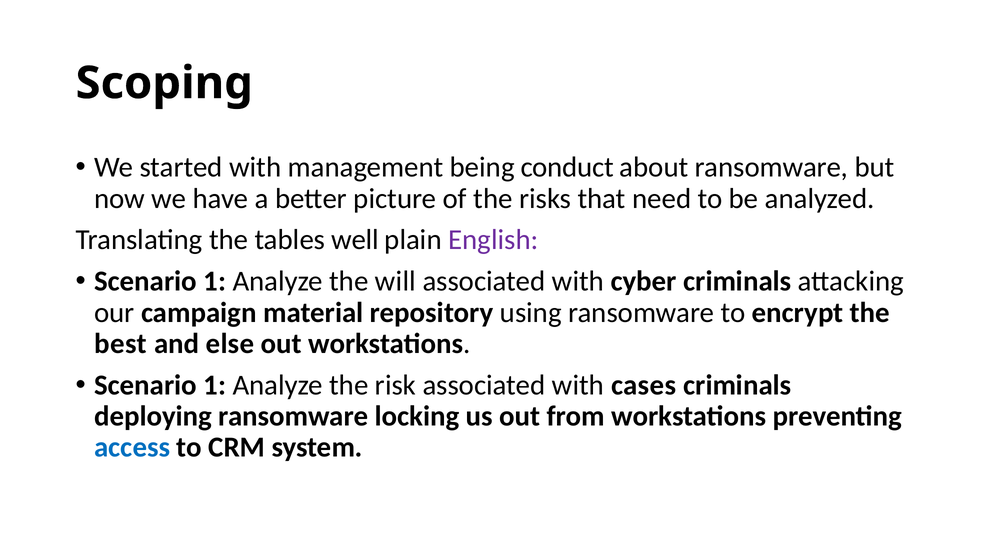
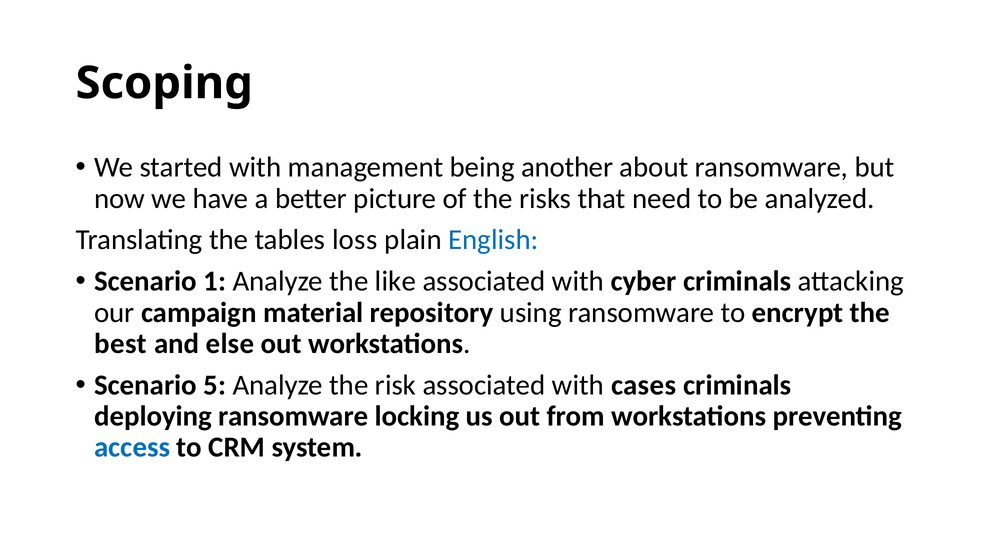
conduct: conduct -> another (567, 167)
well: well -> loss (355, 240)
English colour: purple -> blue (493, 240)
will: will -> like (395, 282)
1: 1 -> 5 (215, 385)
